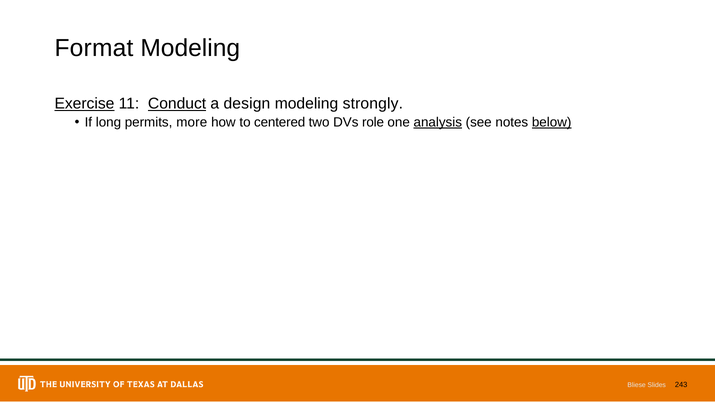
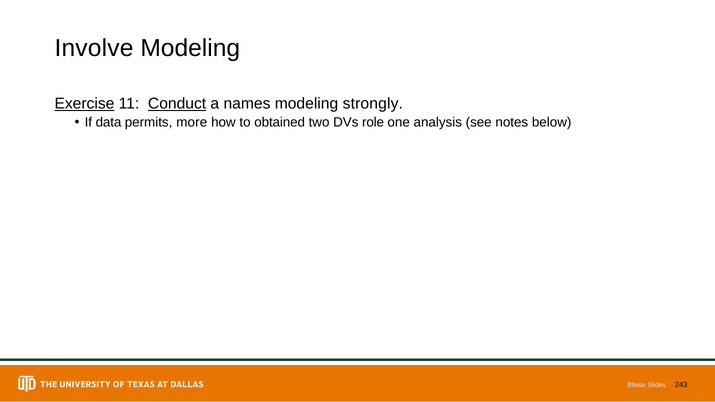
Format: Format -> Involve (94, 48)
design: design -> names (247, 104)
long: long -> data (109, 122)
centered: centered -> obtained (280, 122)
analysis underline: present -> none (438, 122)
below underline: present -> none (552, 122)
